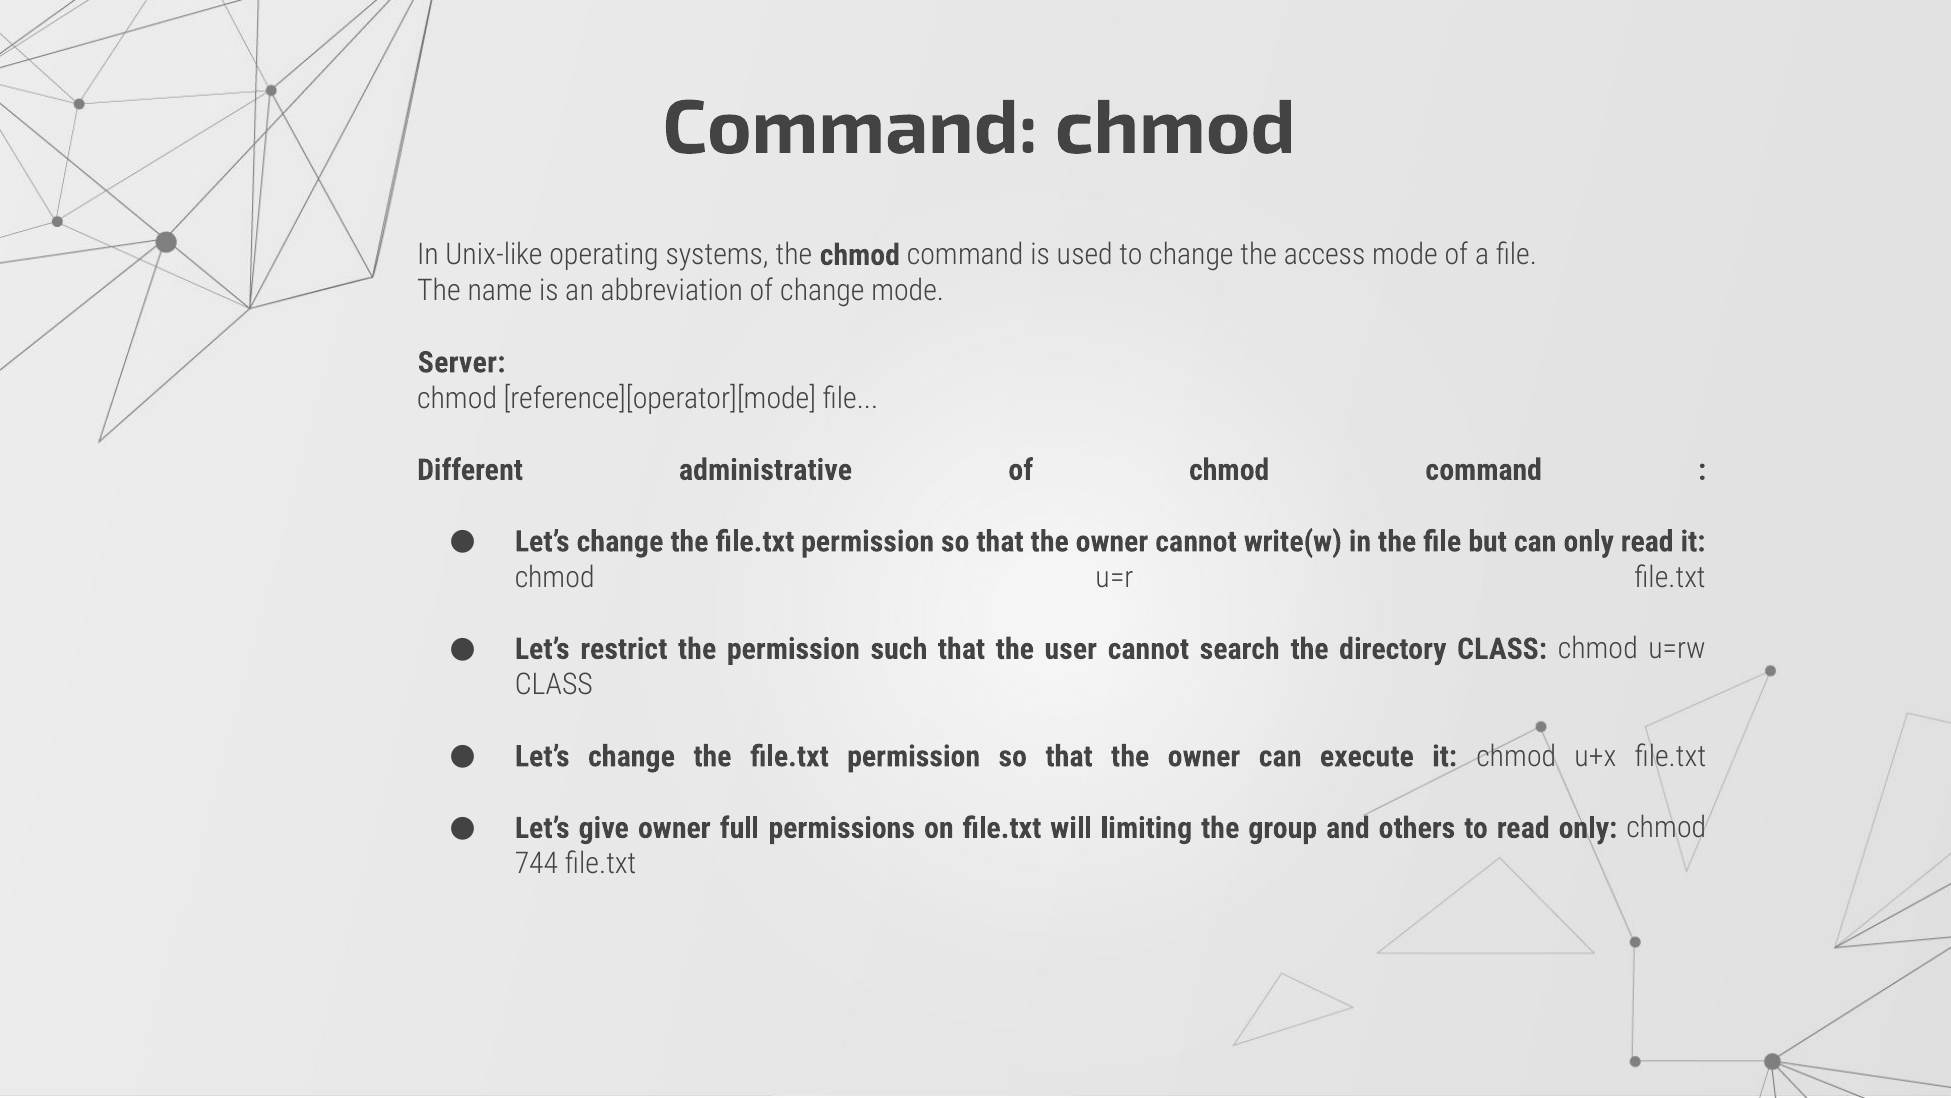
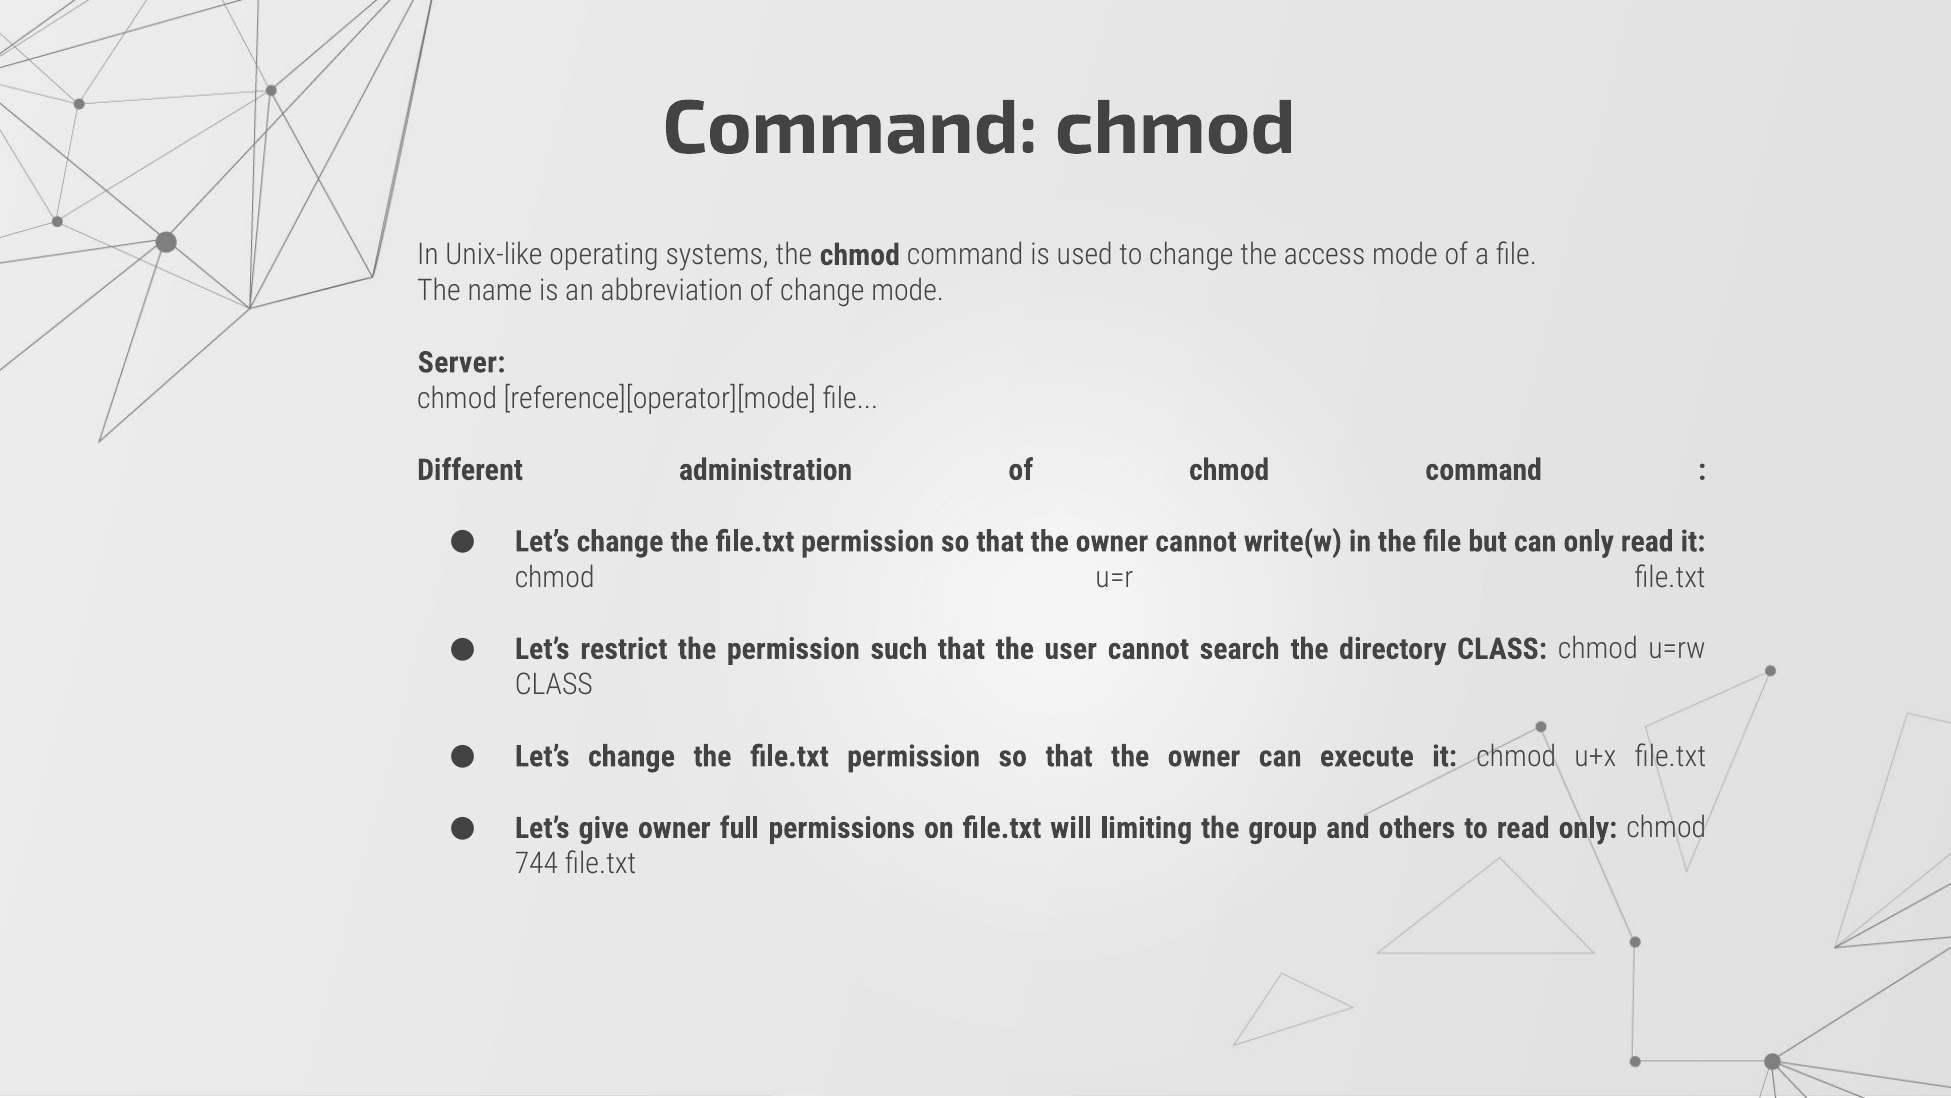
administrative: administrative -> administration (766, 470)
